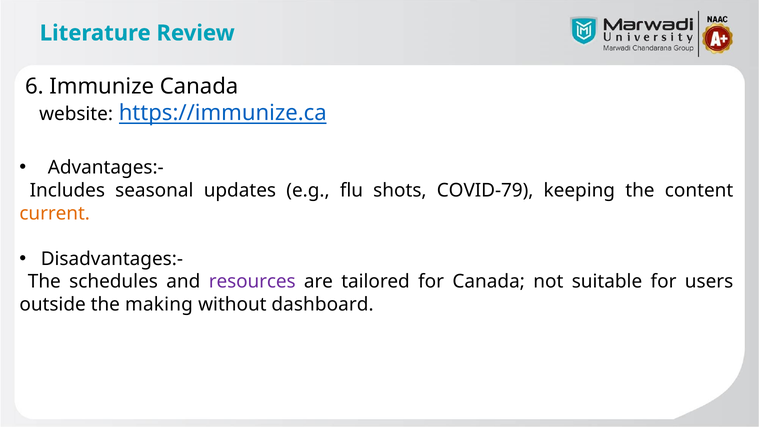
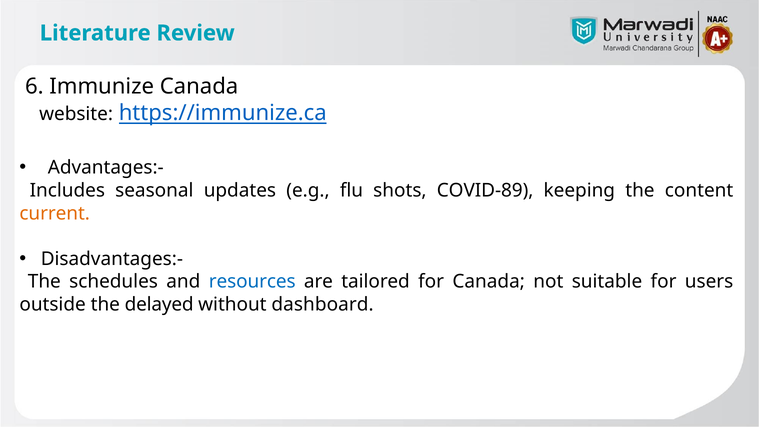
COVID-79: COVID-79 -> COVID-89 (485, 190)
resources colour: purple -> blue (252, 282)
making: making -> delayed (159, 304)
